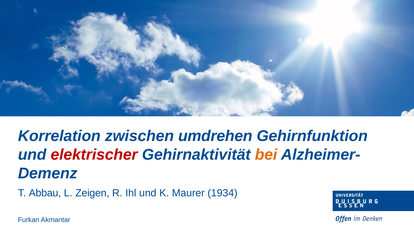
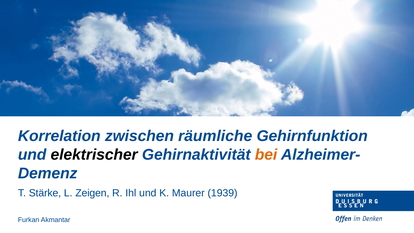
umdrehen: umdrehen -> räumliche (215, 136)
elektrischer colour: red -> black (94, 155)
Abbau: Abbau -> Stärke (45, 193)
1934: 1934 -> 1939 (223, 193)
